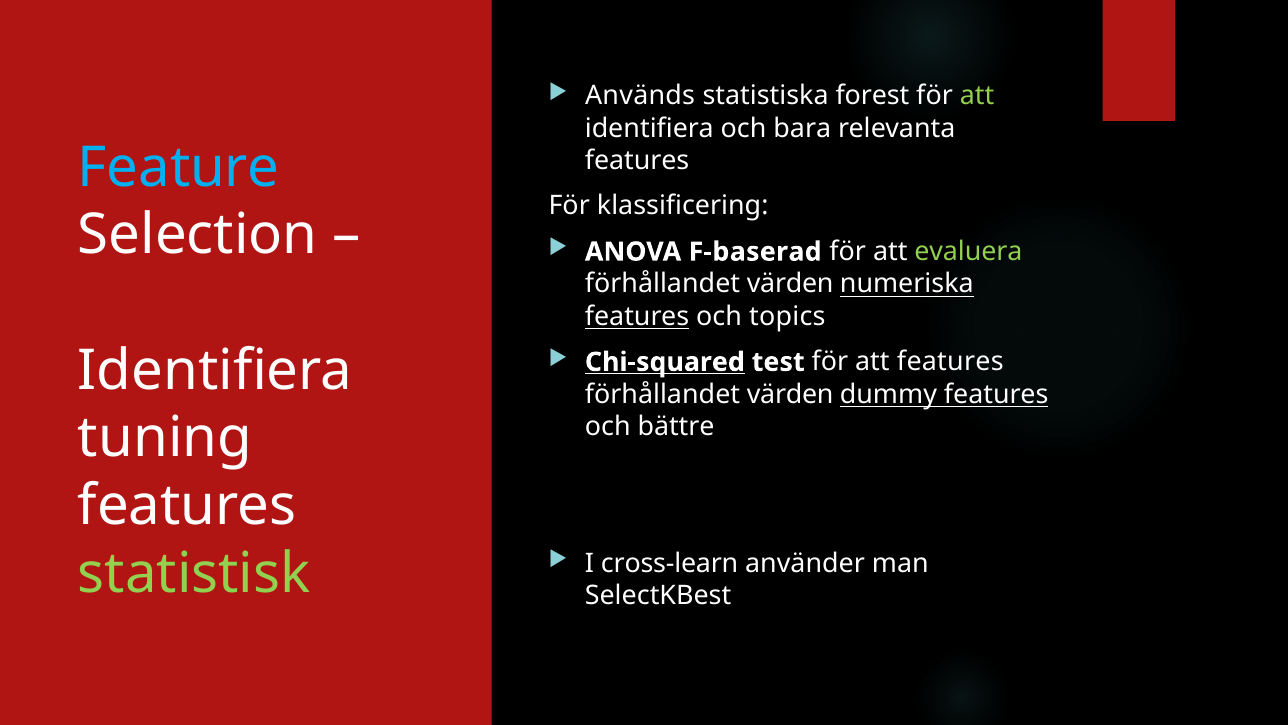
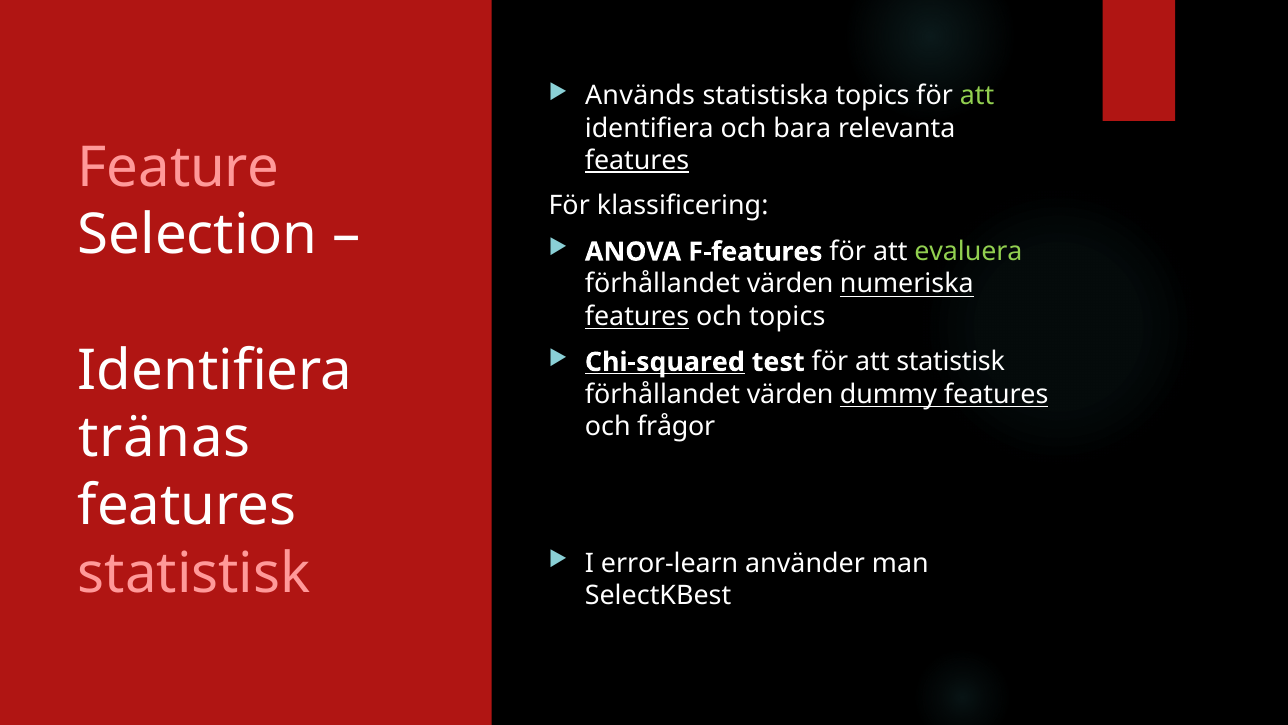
statistiska forest: forest -> topics (873, 96)
Feature colour: light blue -> pink (179, 168)
features underline: none -> present (637, 160)
F-baserad: F-baserad -> F-features (755, 252)
att features: features -> statistisk (951, 362)
bättre: bättre -> frågor (676, 426)
tuning: tuning -> tränas (165, 438)
cross-learn: cross-learn -> error-learn (670, 563)
statistisk colour: light green -> pink (194, 573)
